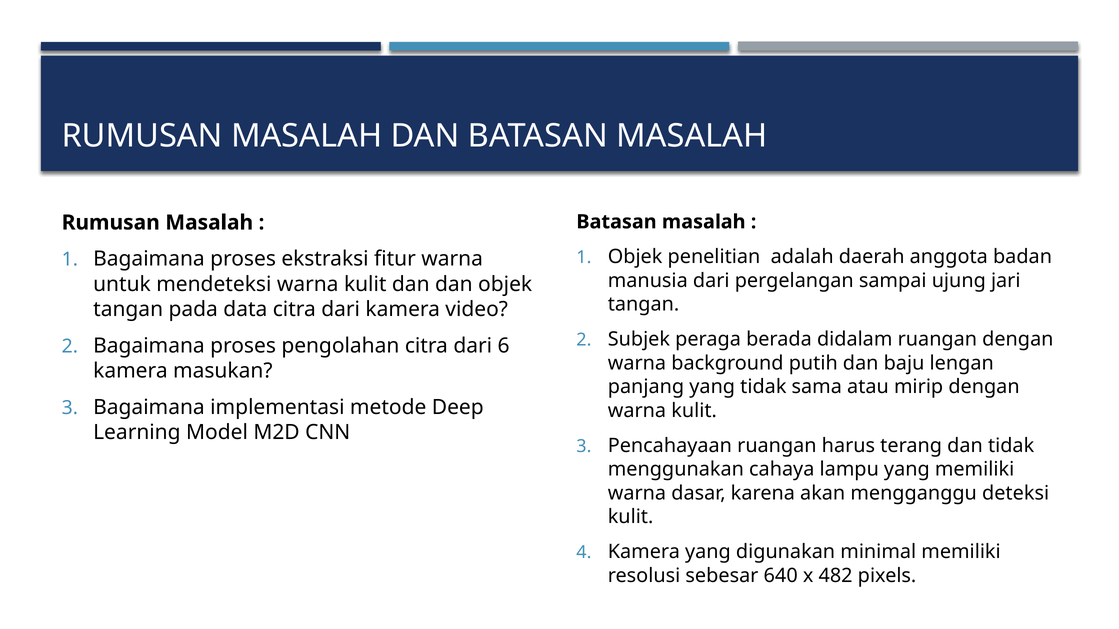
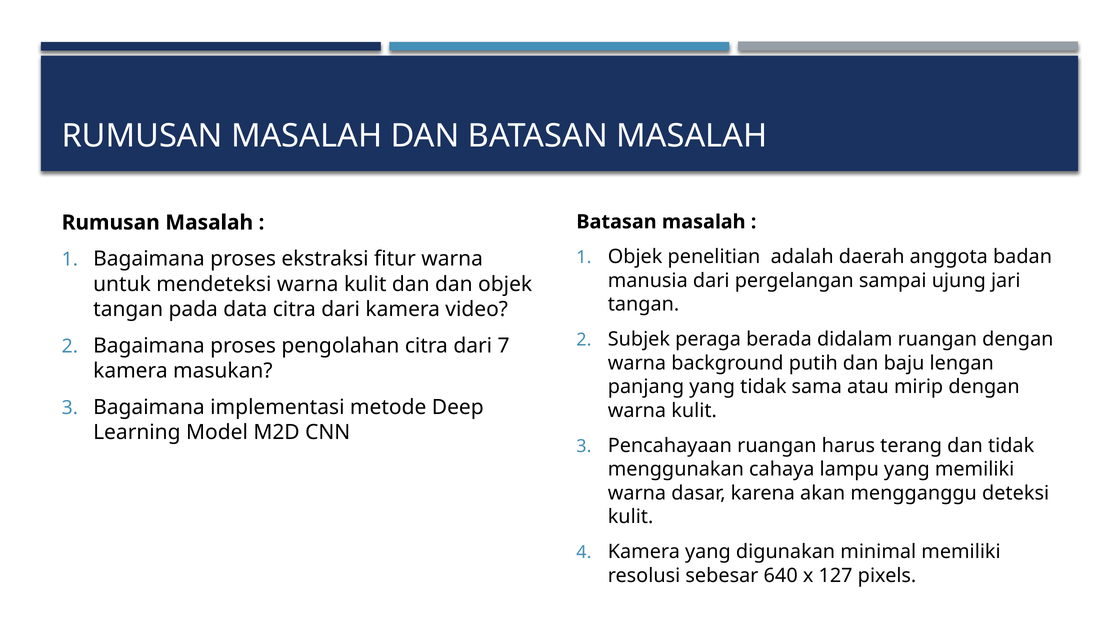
6: 6 -> 7 (504, 346)
482: 482 -> 127 (836, 576)
